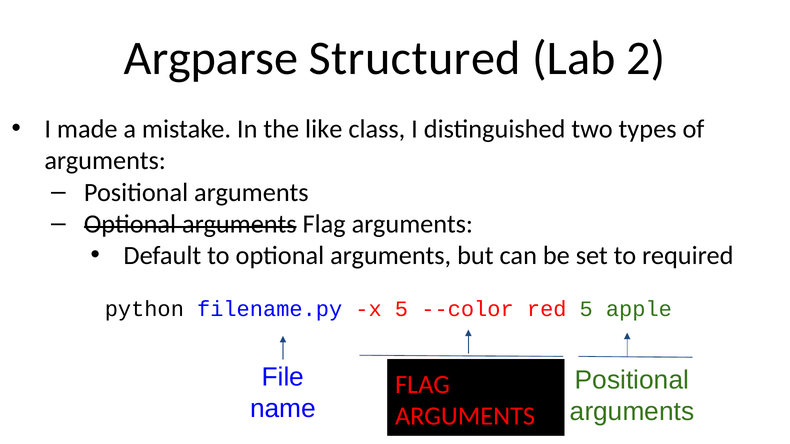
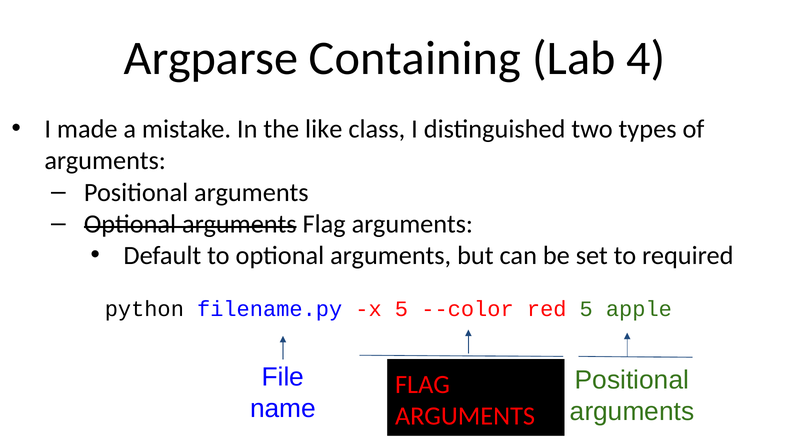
Structured: Structured -> Containing (415, 58)
2: 2 -> 4 (646, 58)
